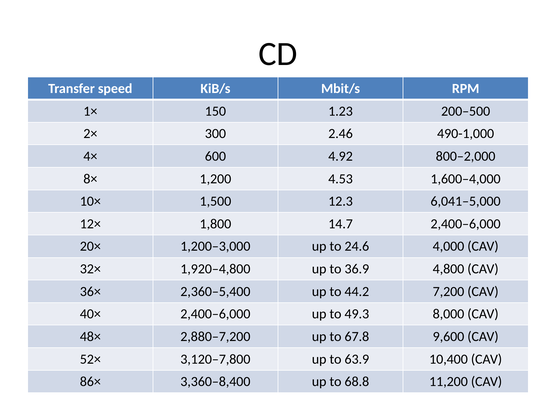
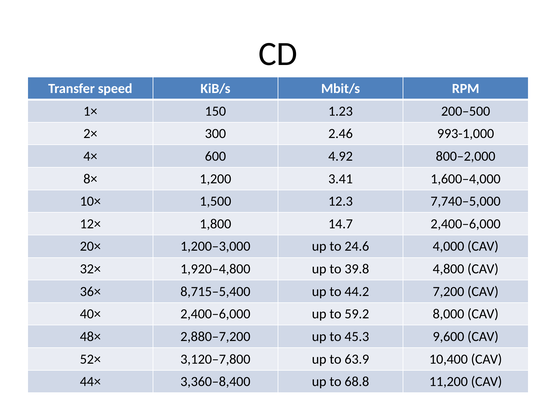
490-1,000: 490-1,000 -> 993-1,000 (466, 134)
4.53: 4.53 -> 3.41 (341, 179)
6,041–5,000: 6,041–5,000 -> 7,740–5,000 (466, 201)
36.9: 36.9 -> 39.8 (357, 269)
2,360–5,400: 2,360–5,400 -> 8,715–5,400 (215, 291)
49.3: 49.3 -> 59.2 (357, 314)
67.8: 67.8 -> 45.3 (357, 337)
86×: 86× -> 44× (90, 382)
